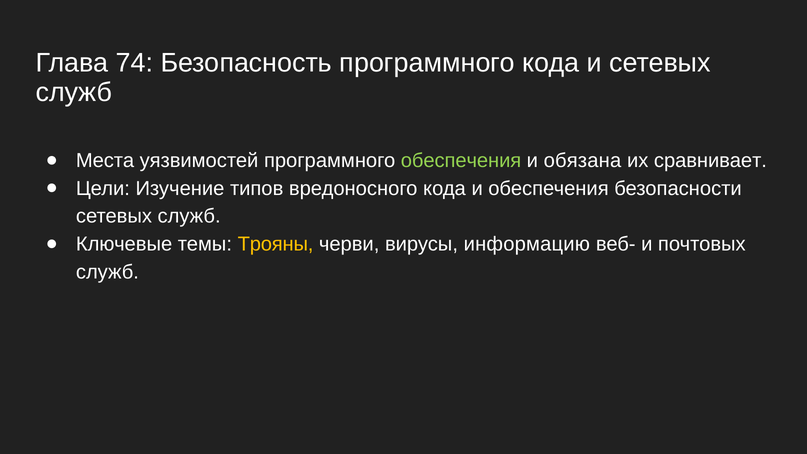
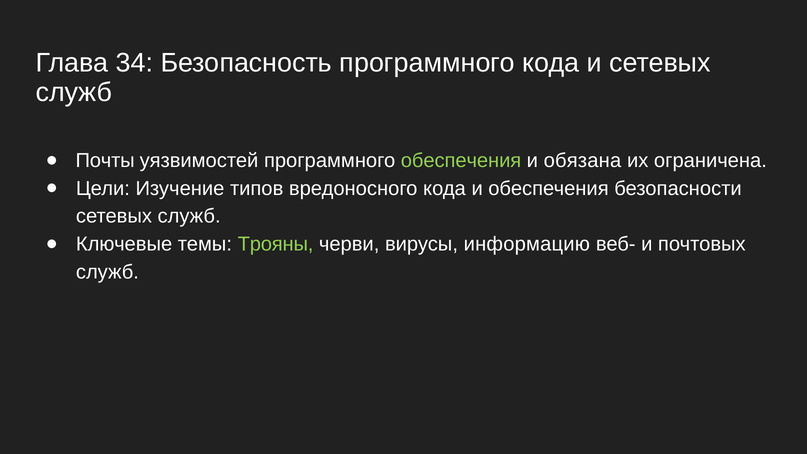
74: 74 -> 34 (134, 63)
Места: Места -> Почты (105, 160)
сравнивает: сравнивает -> ограничена (710, 160)
Трояны colour: yellow -> light green (276, 244)
